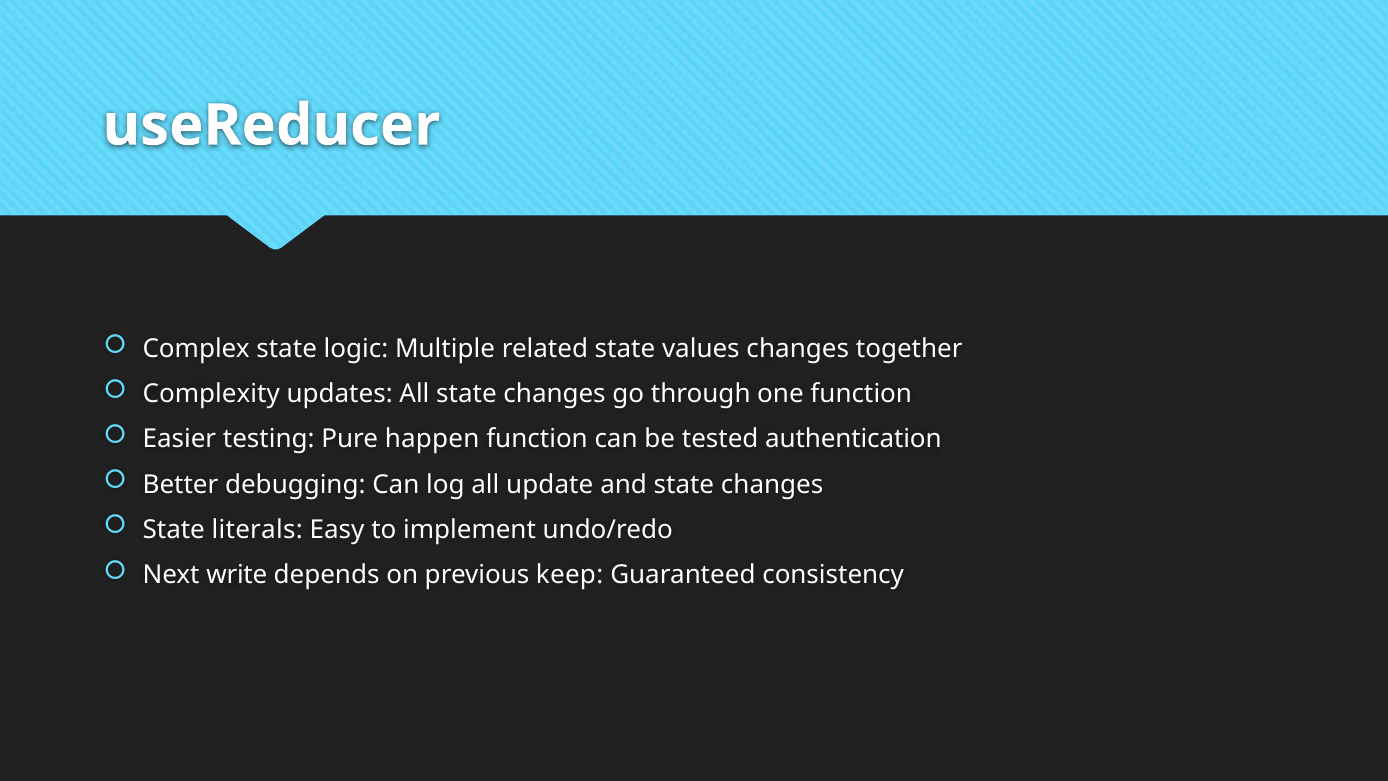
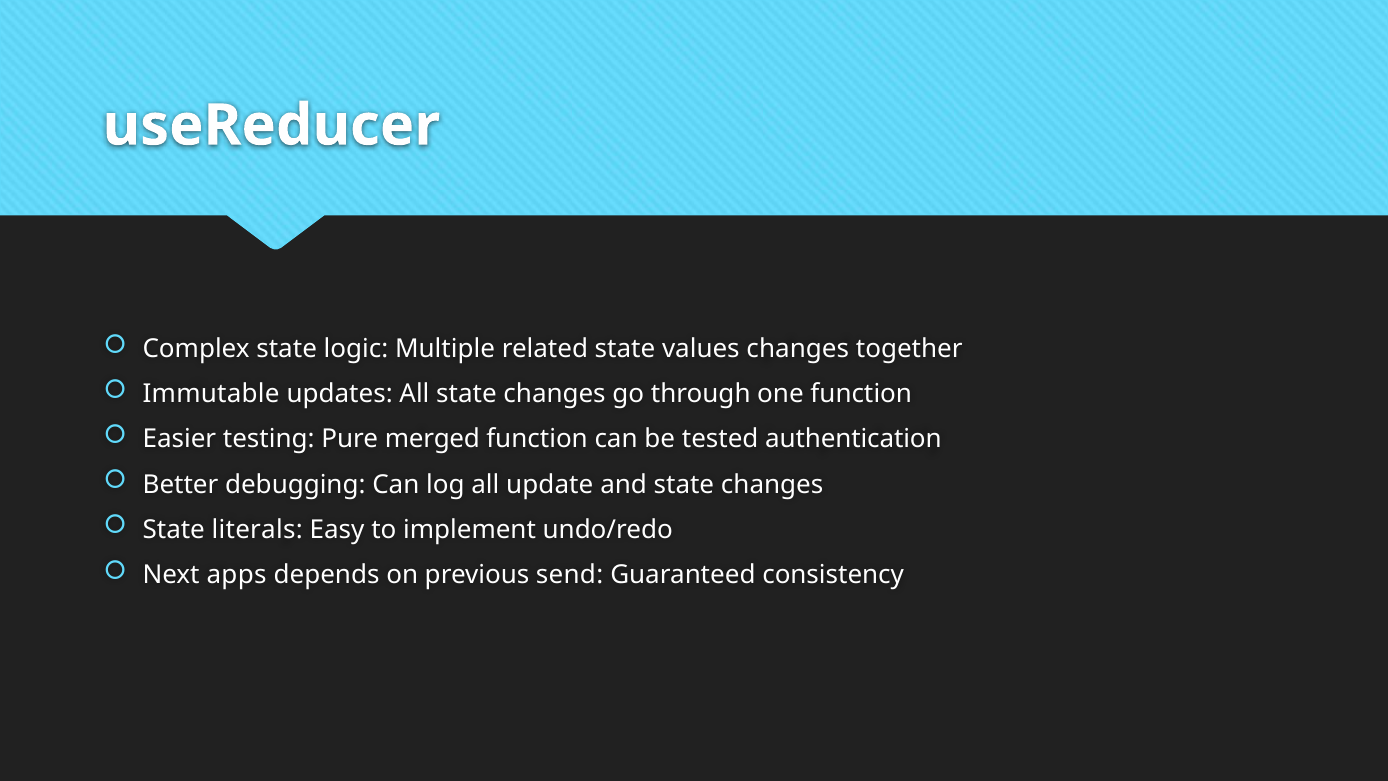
Complexity: Complexity -> Immutable (211, 394)
happen: happen -> merged (432, 439)
write: write -> apps (237, 575)
keep: keep -> send (570, 575)
